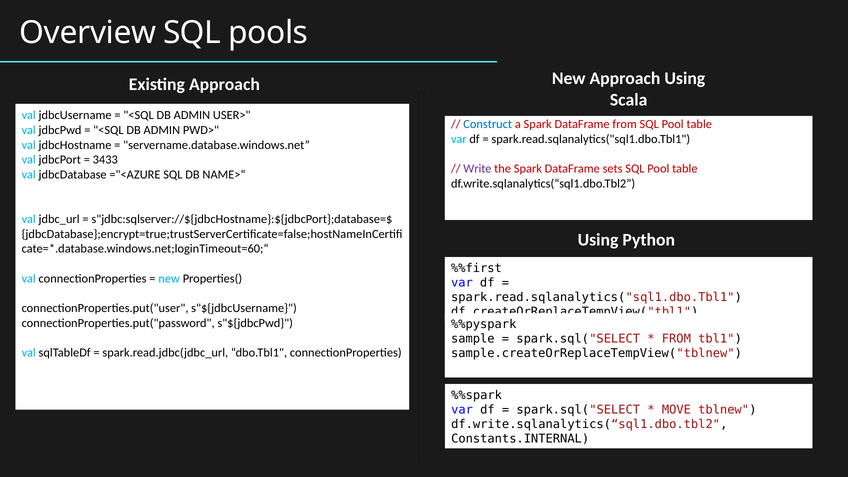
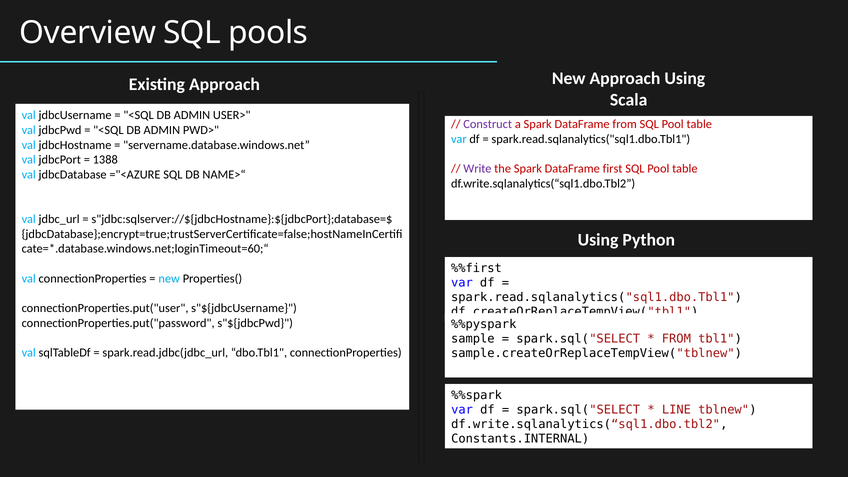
Construct colour: blue -> purple (488, 124)
3433: 3433 -> 1388 (105, 160)
sets: sets -> first (613, 169)
MOVE: MOVE -> LINE (676, 410)
